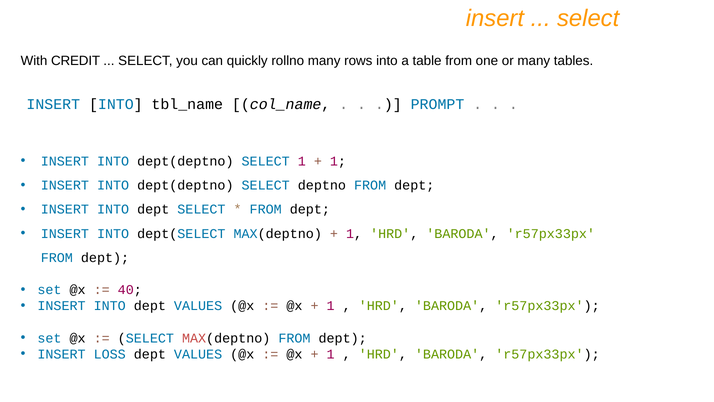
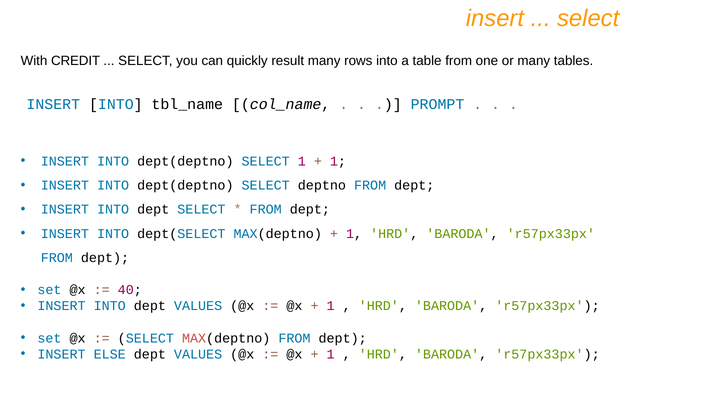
rollno: rollno -> result (288, 61)
LOSS: LOSS -> ELSE (110, 354)
